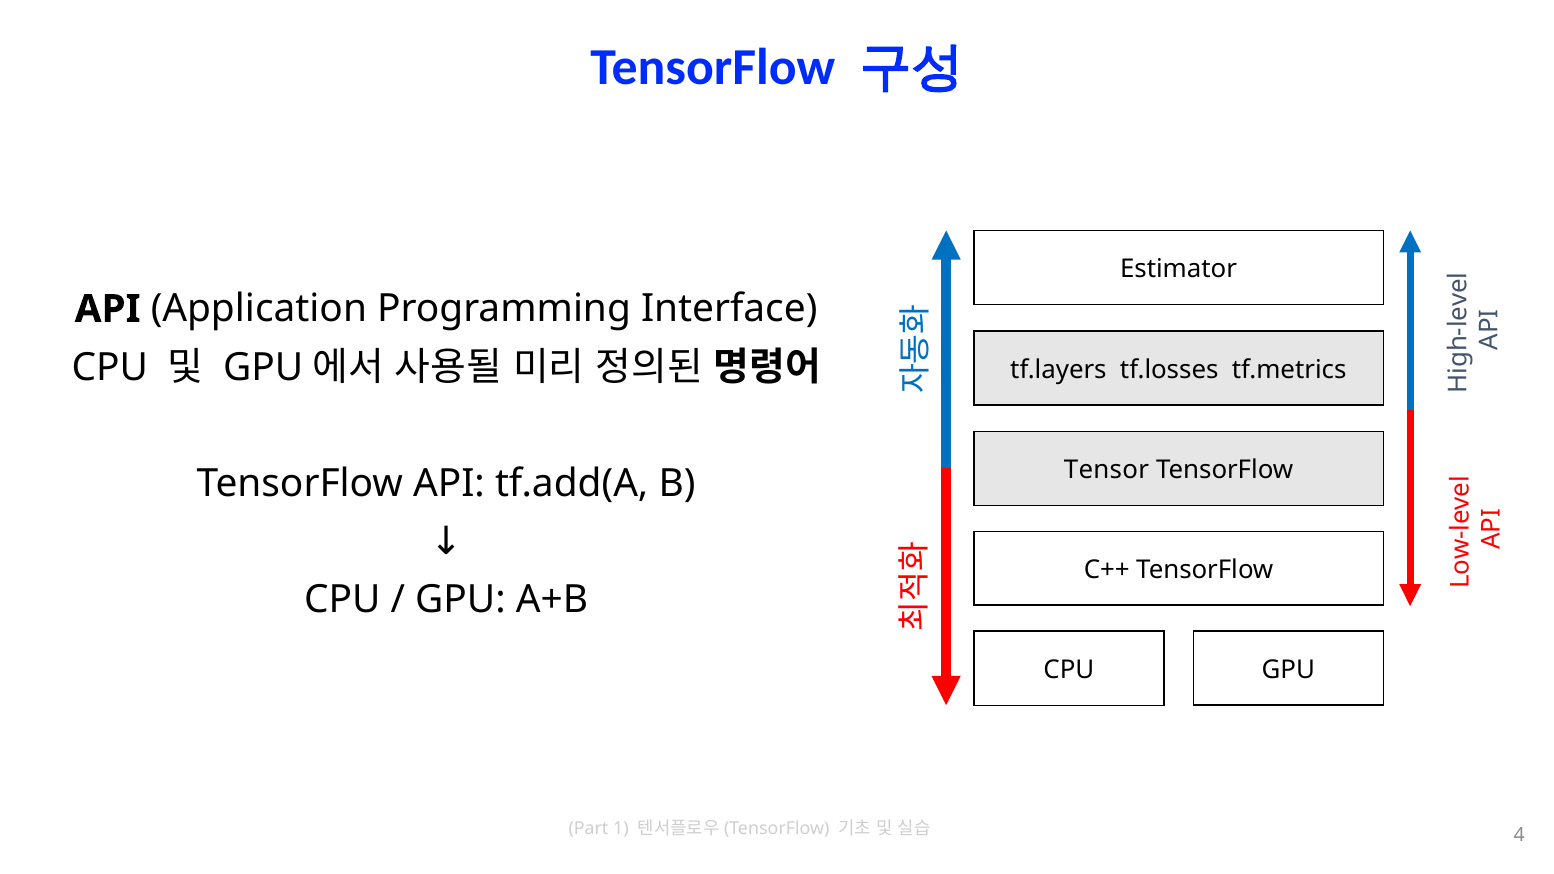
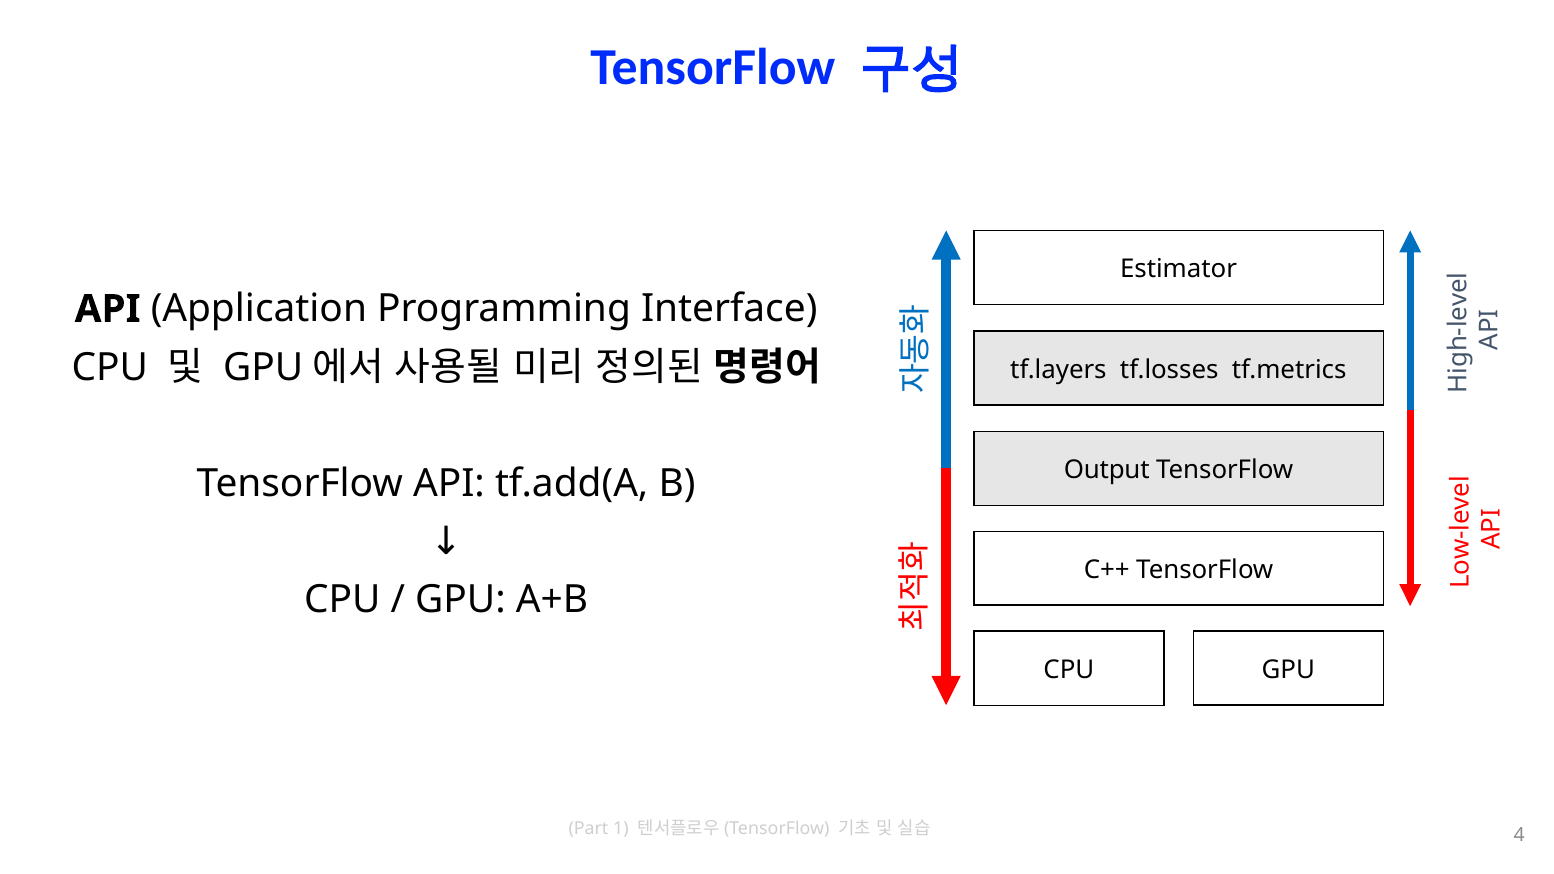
Tensor: Tensor -> Output (1107, 470)
